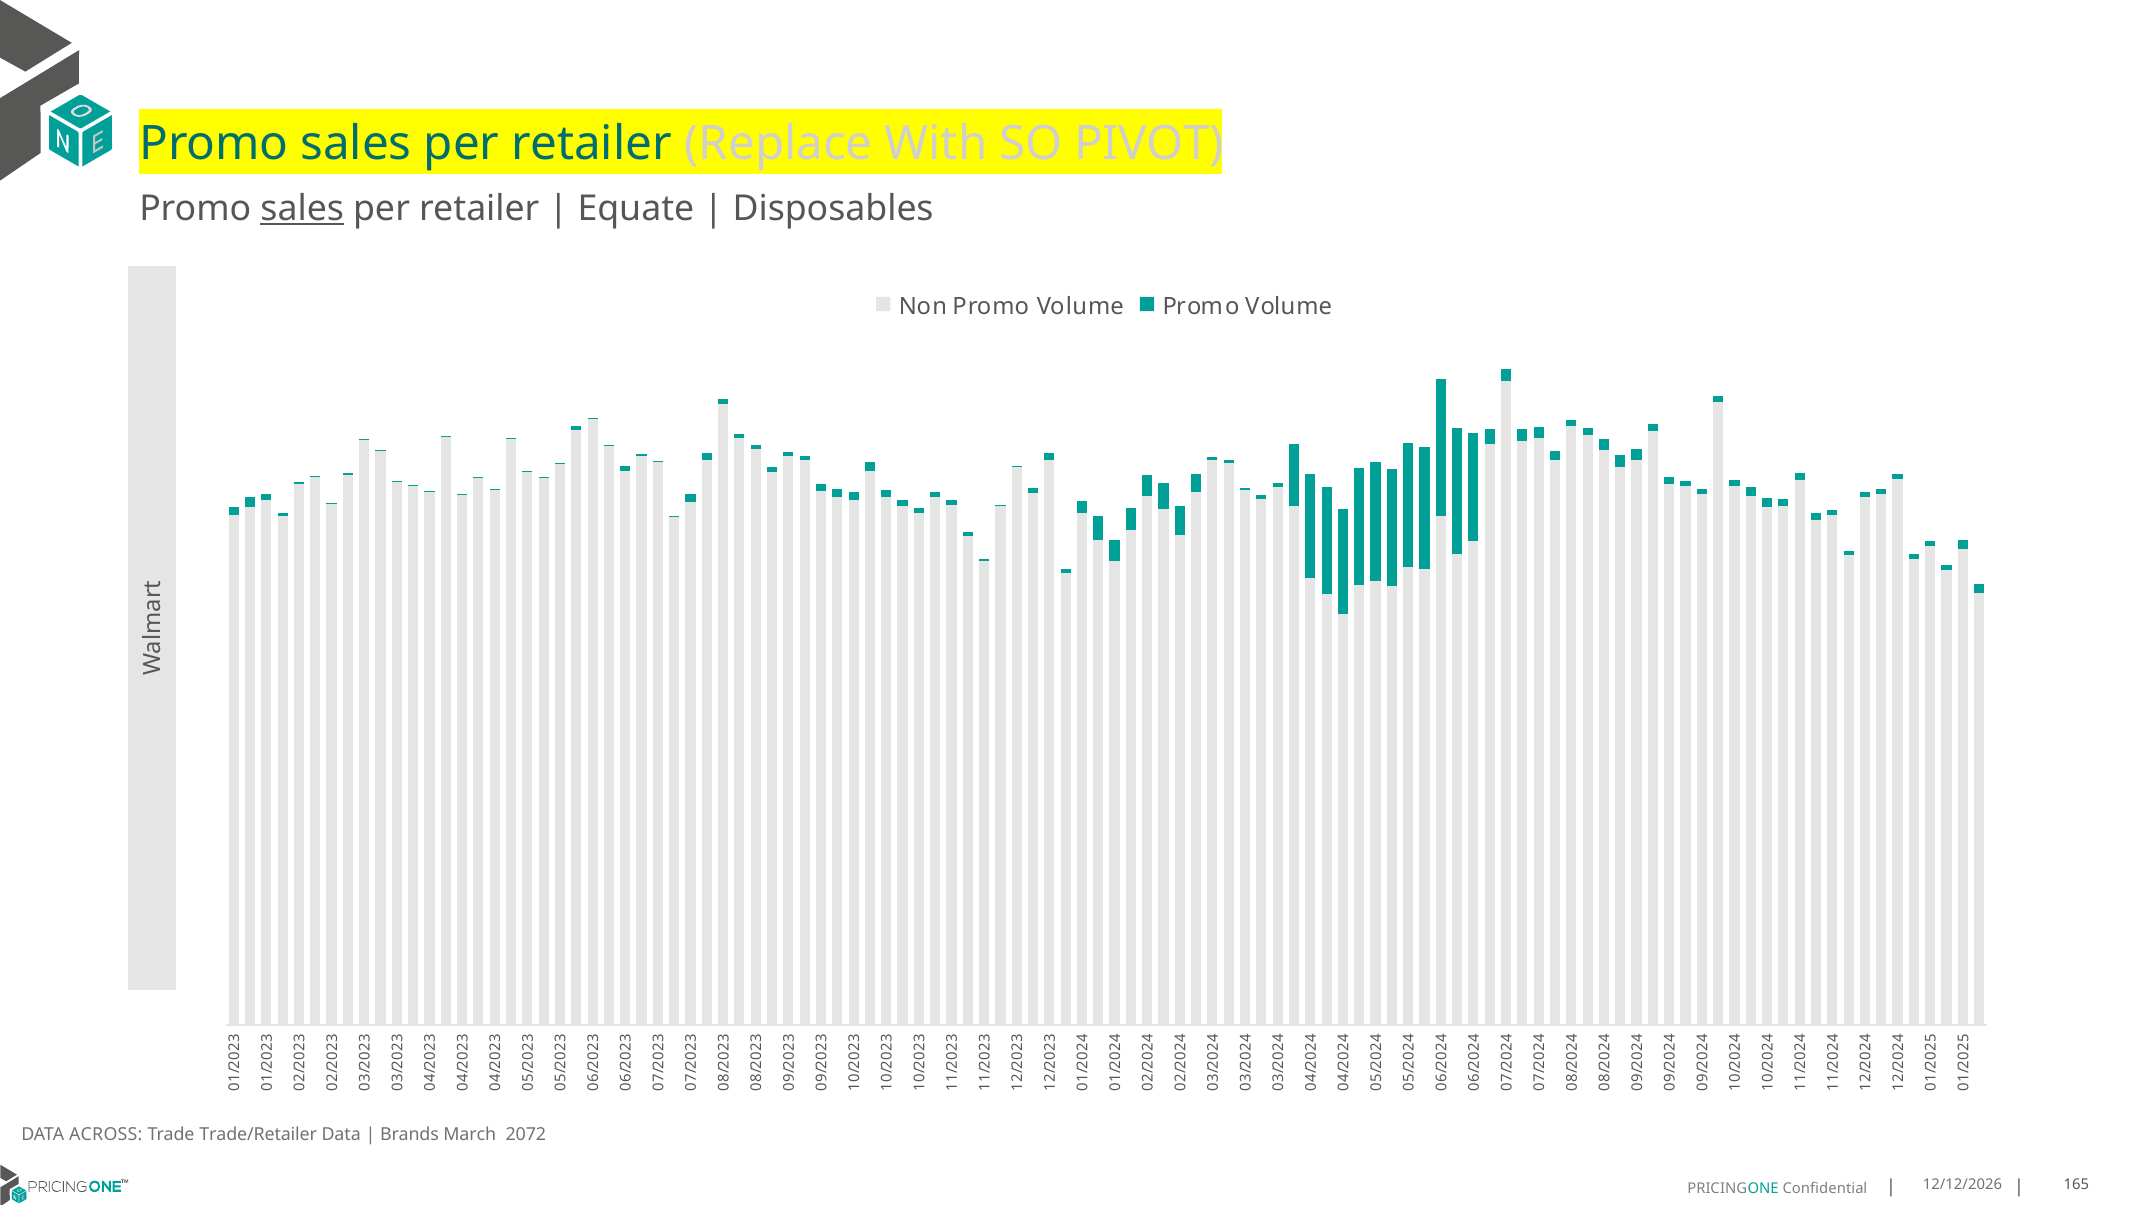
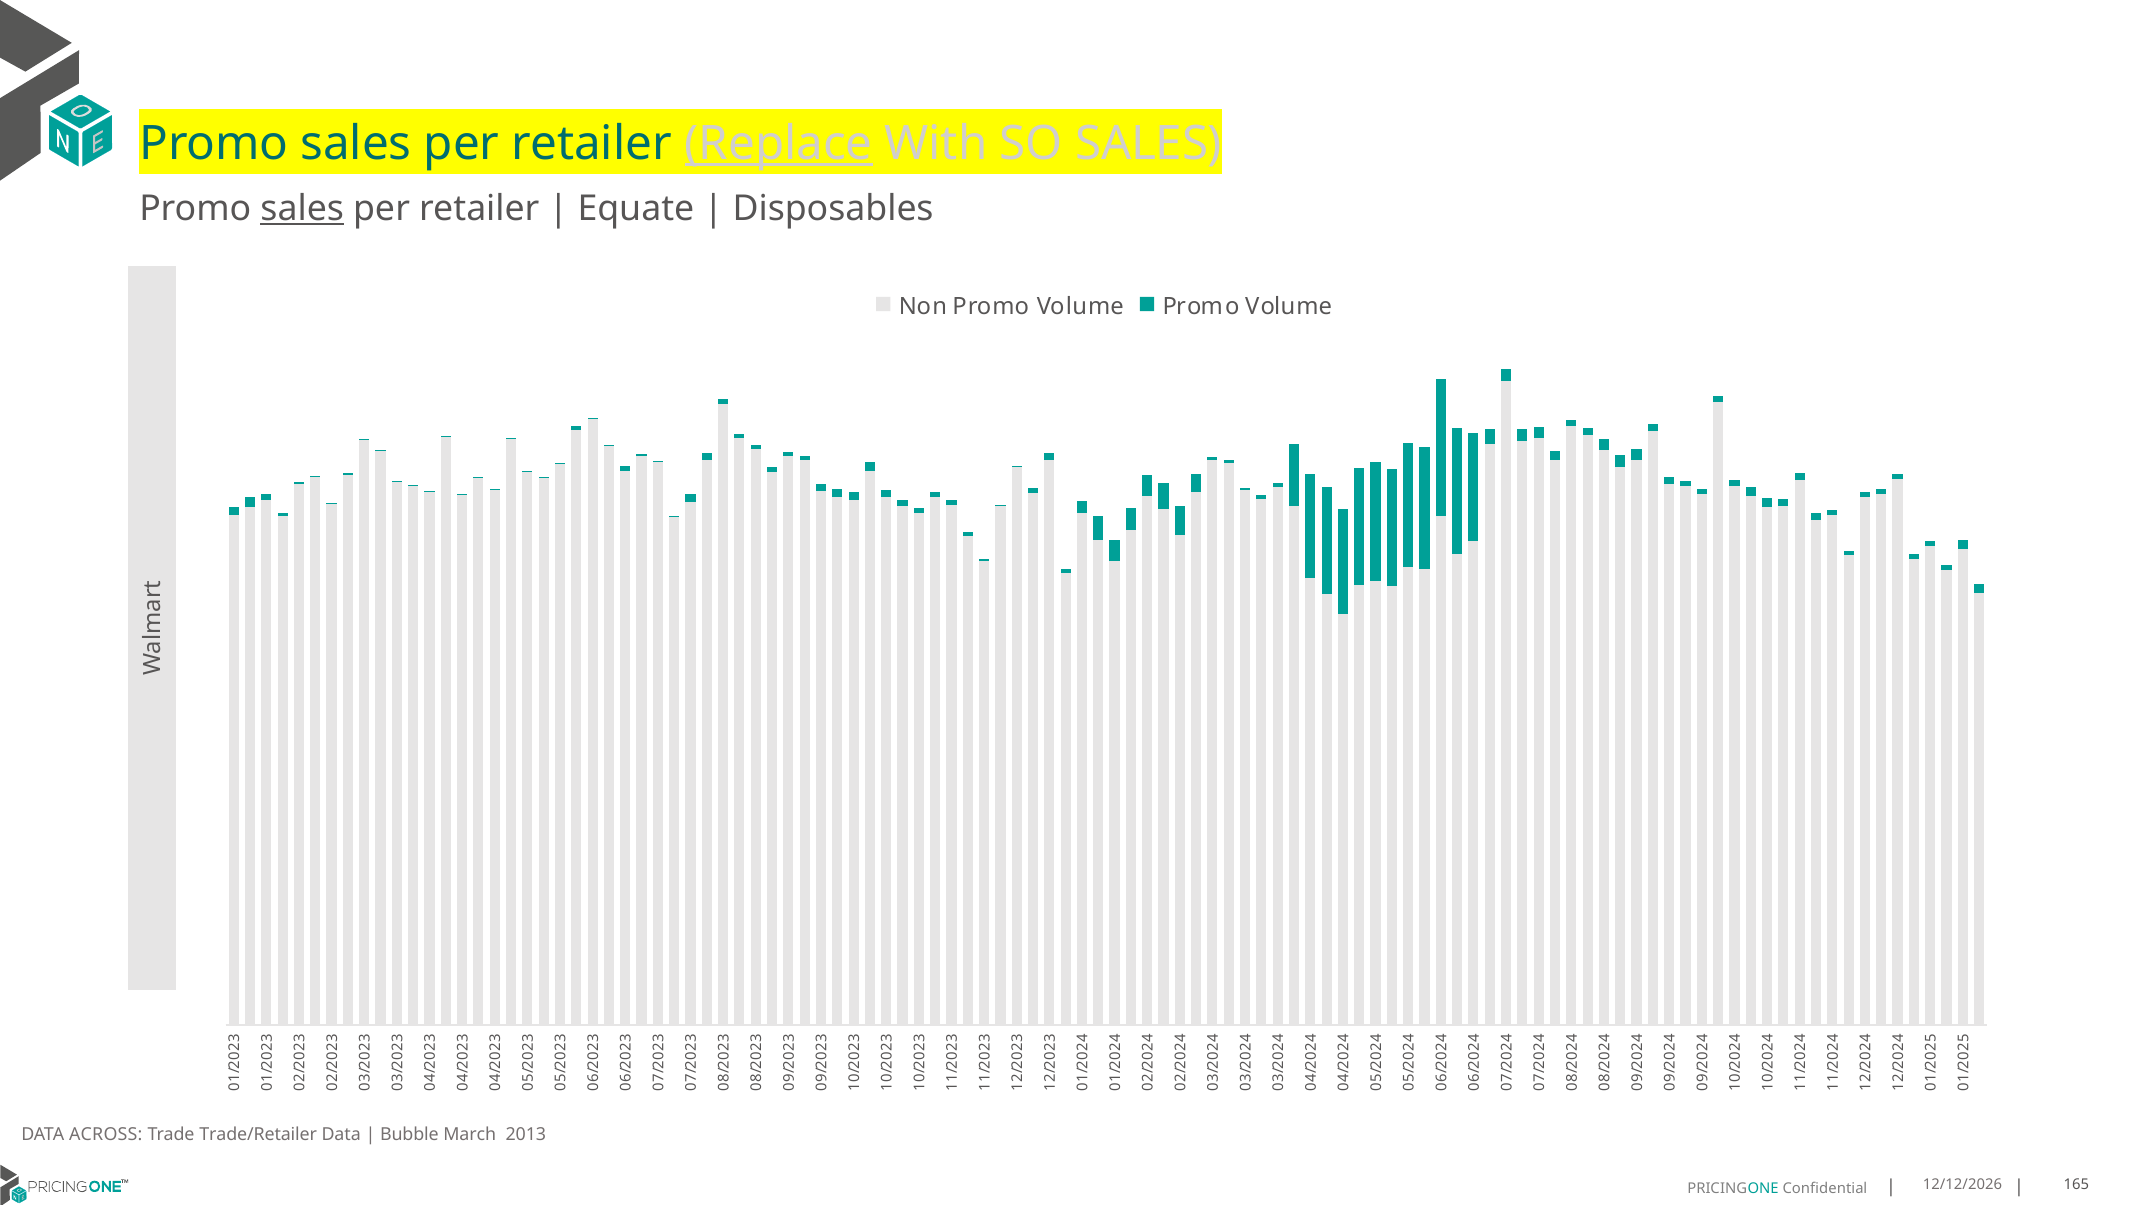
Replace underline: none -> present (779, 144)
SO PIVOT: PIVOT -> SALES (1149, 144)
Brands: Brands -> Bubble (409, 1135)
2072: 2072 -> 2013 (526, 1135)
